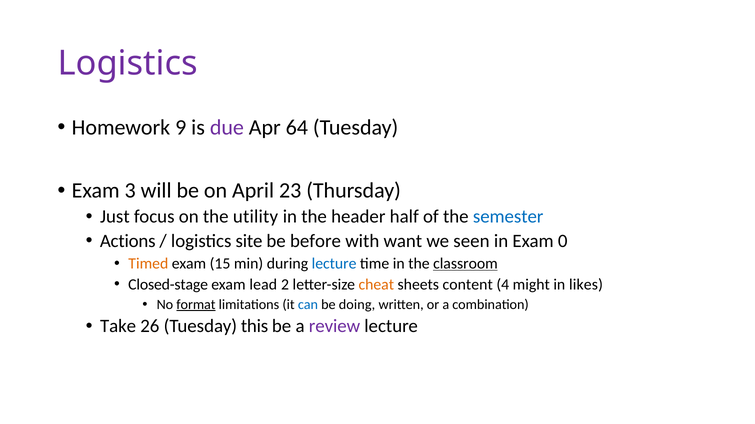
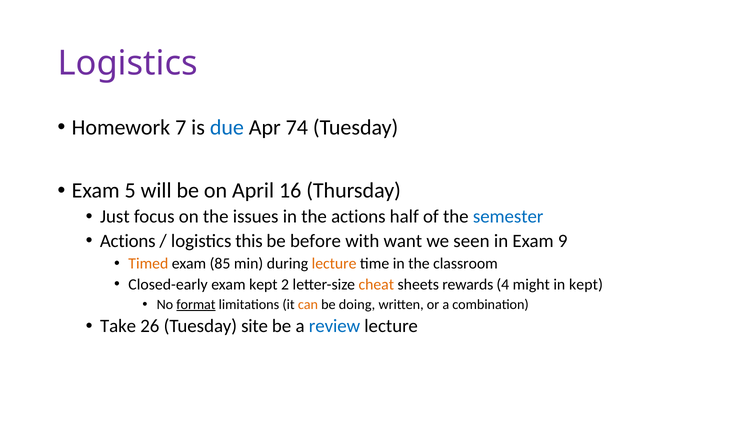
9: 9 -> 7 (181, 128)
due colour: purple -> blue (227, 128)
64: 64 -> 74 (297, 128)
3: 3 -> 5 (130, 191)
23: 23 -> 16 (290, 191)
utility: utility -> issues (256, 217)
the header: header -> actions (358, 217)
site: site -> this (249, 241)
0: 0 -> 9 (563, 241)
15: 15 -> 85 (220, 264)
lecture colour: blue -> orange (334, 264)
classroom underline: present -> none (465, 264)
Closed-stage: Closed-stage -> Closed-early (168, 285)
exam lead: lead -> kept (263, 285)
content: content -> rewards (468, 285)
in likes: likes -> kept (586, 285)
can colour: blue -> orange (308, 305)
this: this -> site (255, 327)
review colour: purple -> blue (334, 327)
